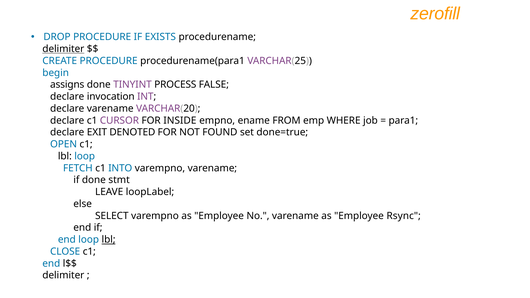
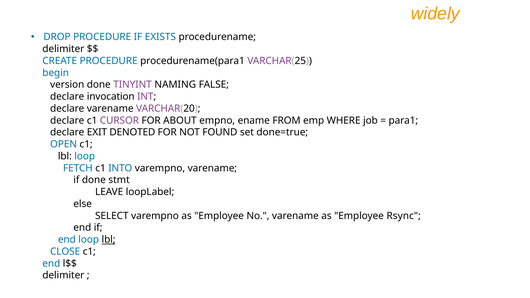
zerofill: zerofill -> widely (435, 14)
delimiter underline: present -> none (63, 49)
assigns: assigns -> version (67, 85)
PROCESS: PROCESS -> NAMING (175, 85)
INSIDE: INSIDE -> ABOUT (180, 120)
